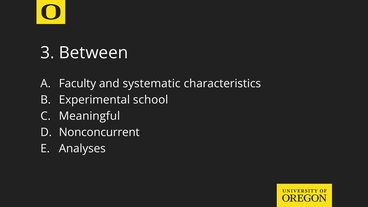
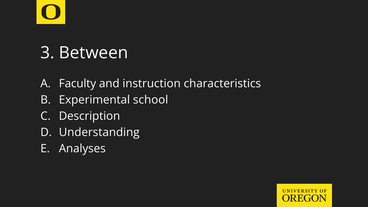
systematic: systematic -> instruction (152, 84)
Meaningful: Meaningful -> Description (89, 116)
Nonconcurrent: Nonconcurrent -> Understanding (99, 132)
